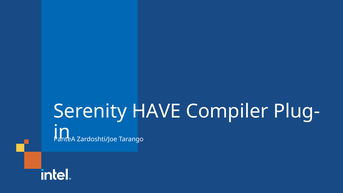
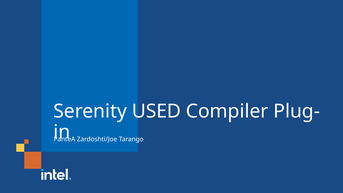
HAVE: HAVE -> USED (156, 111)
